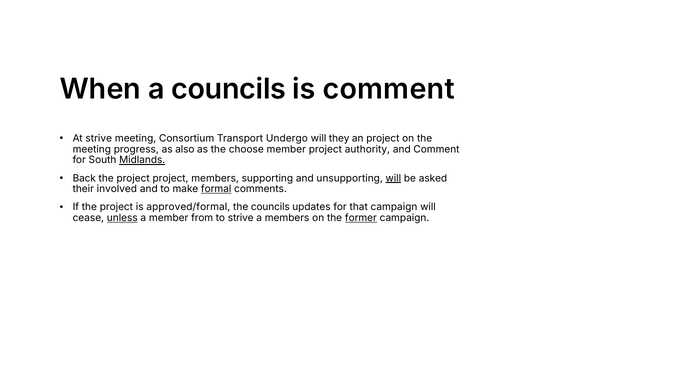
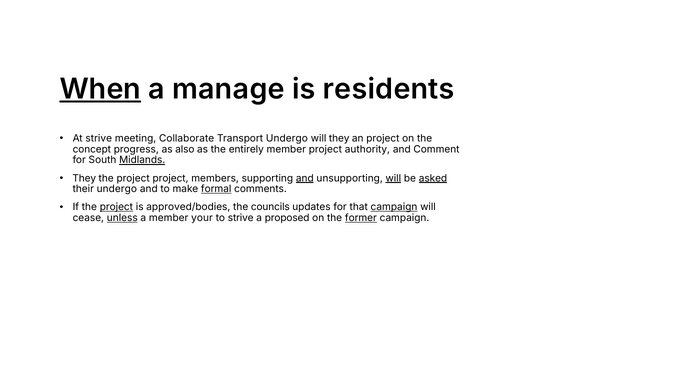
When underline: none -> present (100, 89)
a councils: councils -> manage (228, 89)
is comment: comment -> residents (389, 89)
Consortium: Consortium -> Collaborate (187, 139)
meeting: meeting -> concept (92, 150)
choose: choose -> entirely (246, 150)
Back: Back -> They (84, 178)
and underline: none -> present (305, 178)
asked underline: none -> present (433, 178)
their involved: involved -> undergo (117, 189)
project underline: none -> present (116, 207)
approved/formal: approved/formal -> approved/bodies (188, 207)
campaign underline: none -> present (394, 207)
from: from -> your (202, 218)
a members: members -> proposed (287, 218)
